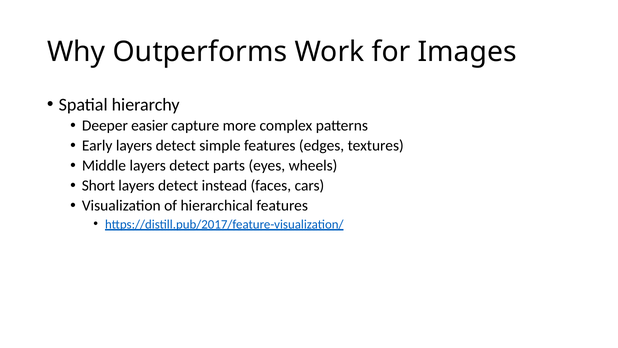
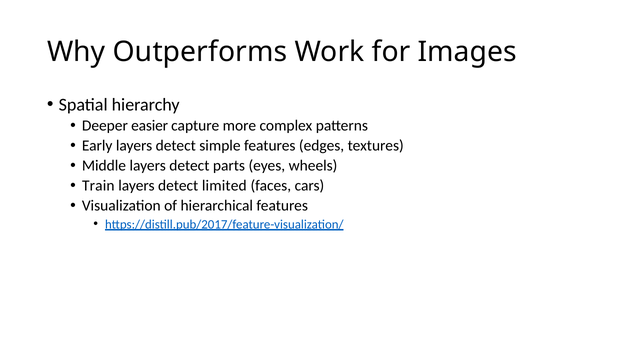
Short: Short -> Train (98, 185)
instead: instead -> limited (224, 185)
